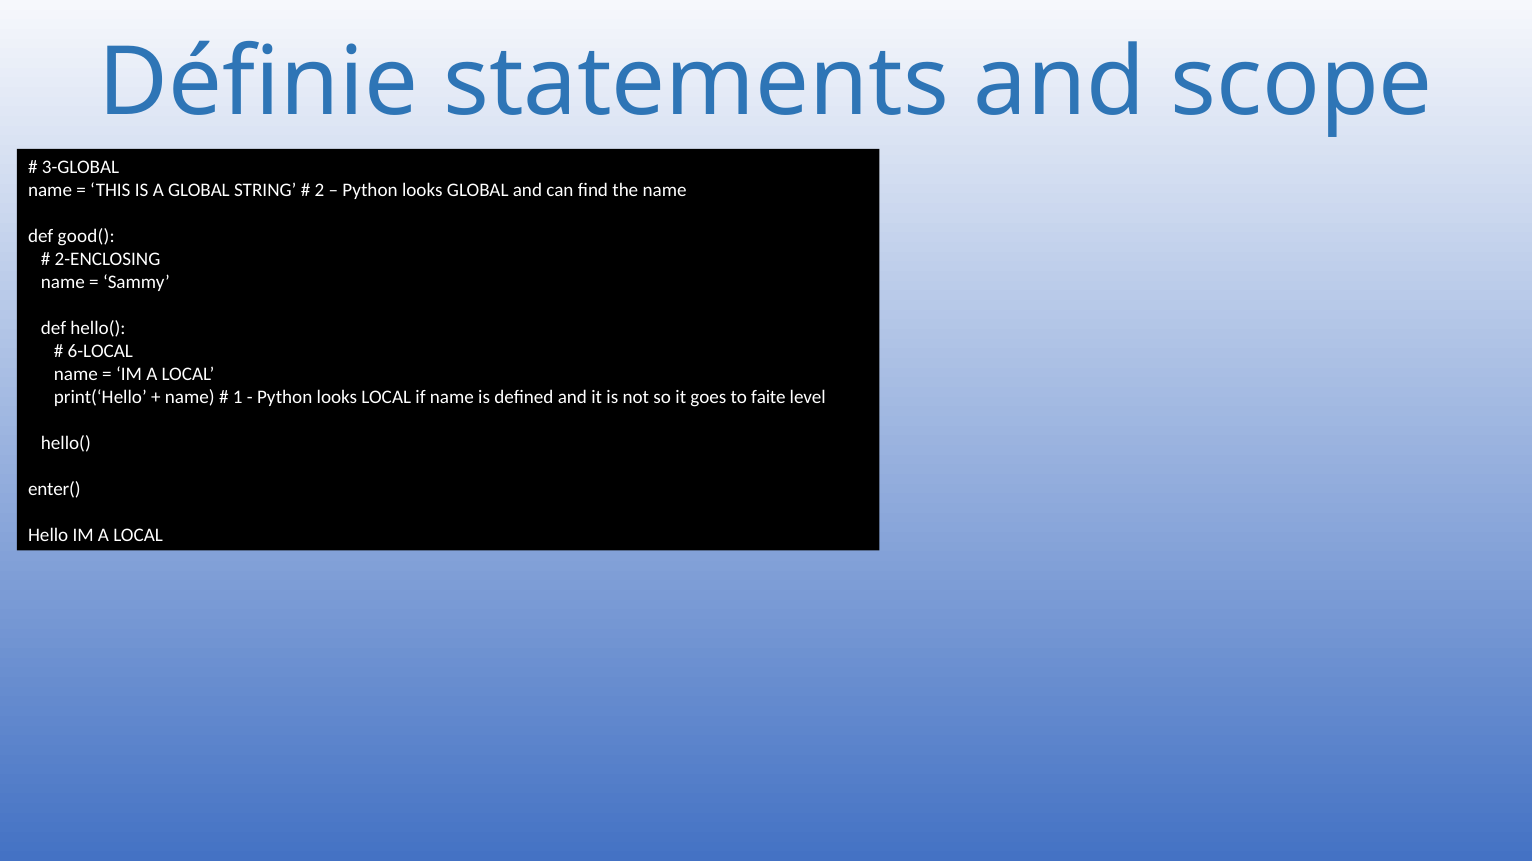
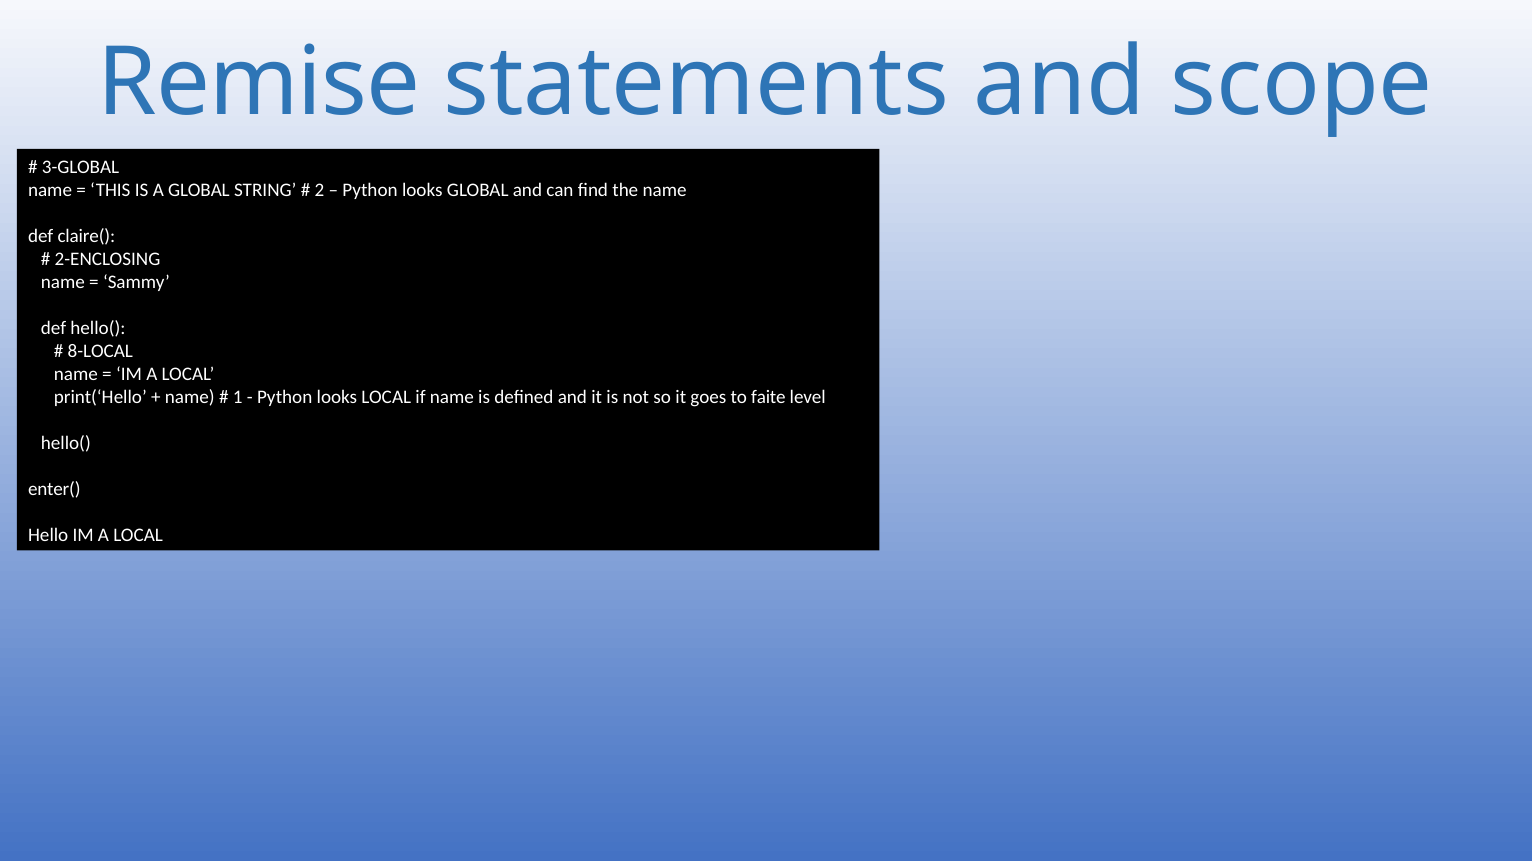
Définie: Définie -> Remise (259, 83)
good(: good( -> claire( (86, 236)
6-LOCAL: 6-LOCAL -> 8-LOCAL (100, 351)
